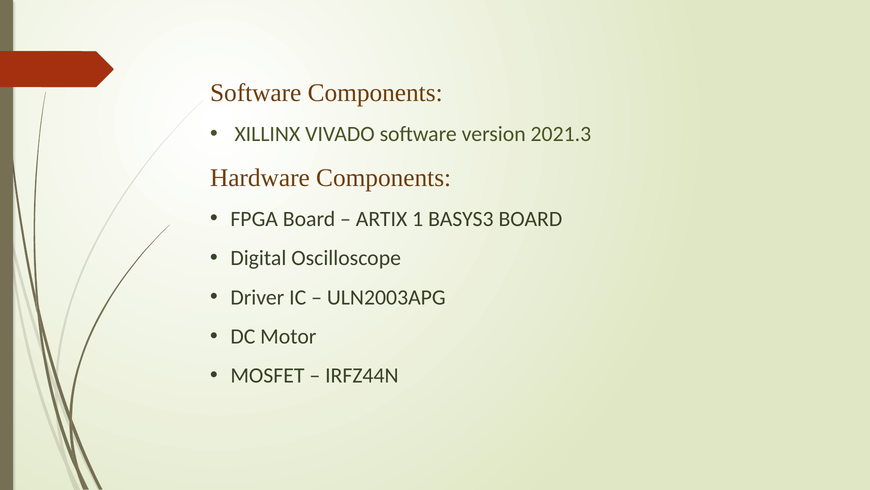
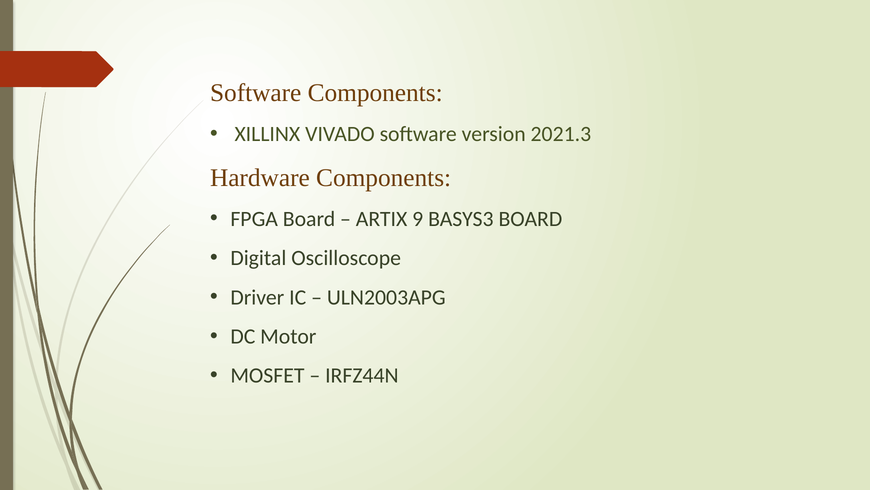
1: 1 -> 9 (418, 219)
